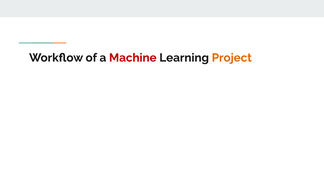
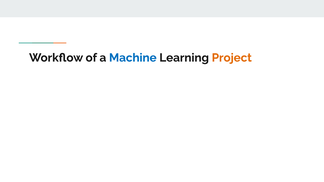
Machine colour: red -> blue (133, 58)
